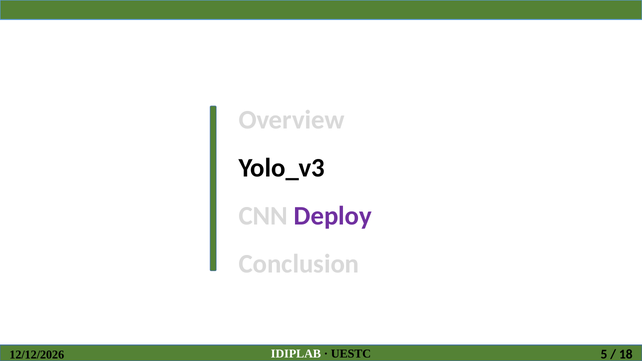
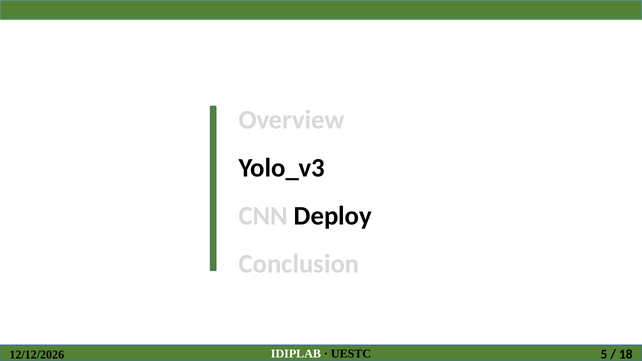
Deploy colour: purple -> black (333, 216)
